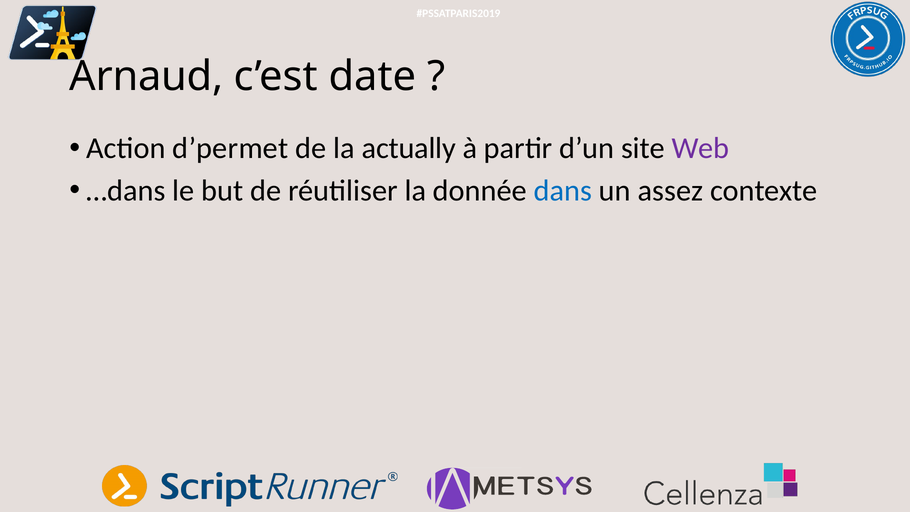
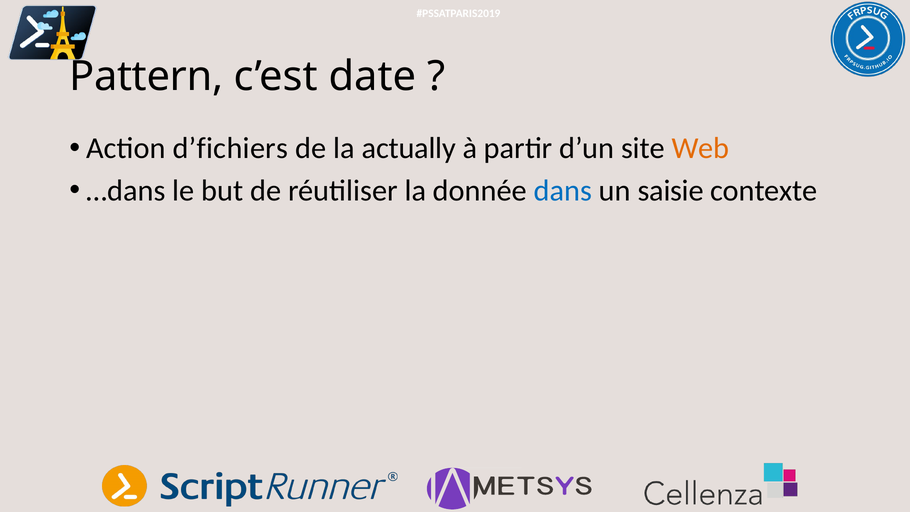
Arnaud: Arnaud -> Pattern (146, 76)
d’permet: d’permet -> d’fichiers (230, 148)
Web colour: purple -> orange (700, 148)
assez: assez -> saisie (671, 191)
